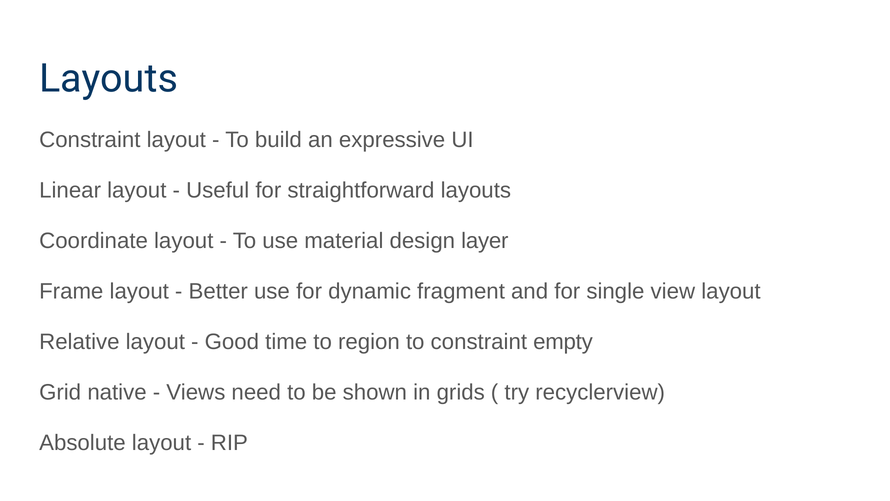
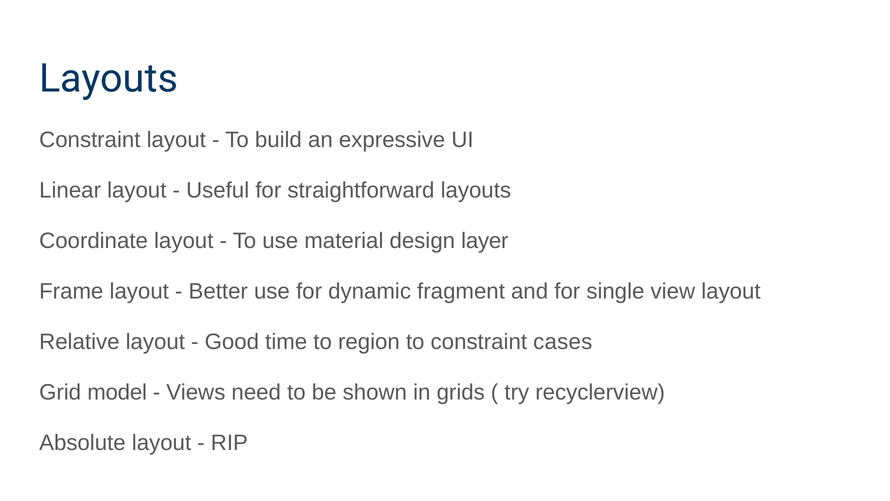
empty: empty -> cases (563, 342)
native: native -> model (117, 392)
